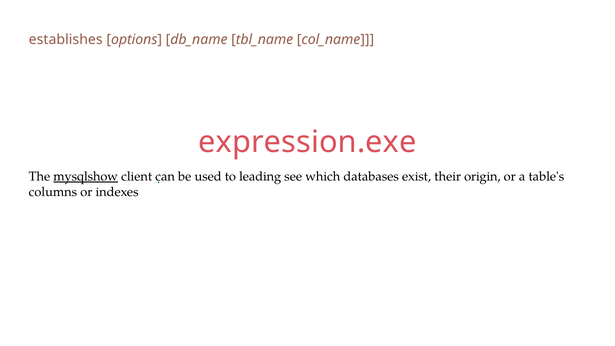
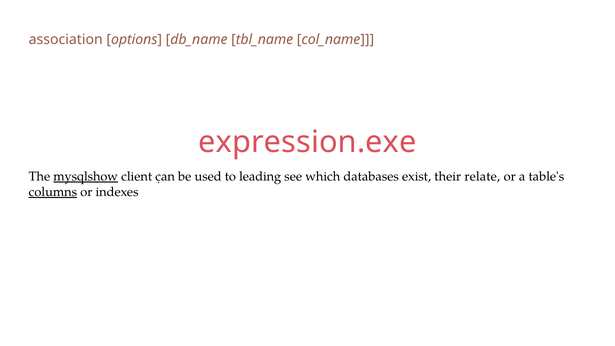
establishes: establishes -> association (66, 39)
origin: origin -> relate (482, 177)
columns underline: none -> present (53, 192)
